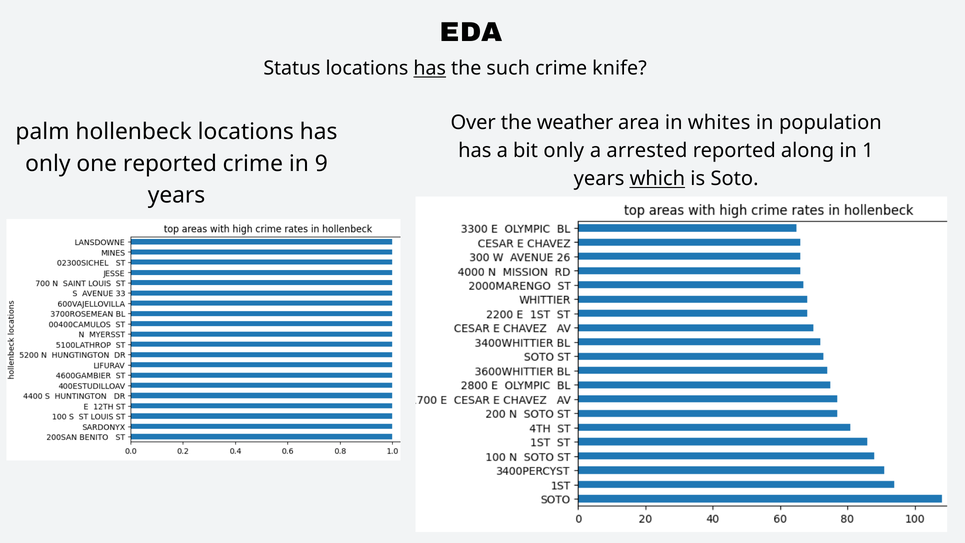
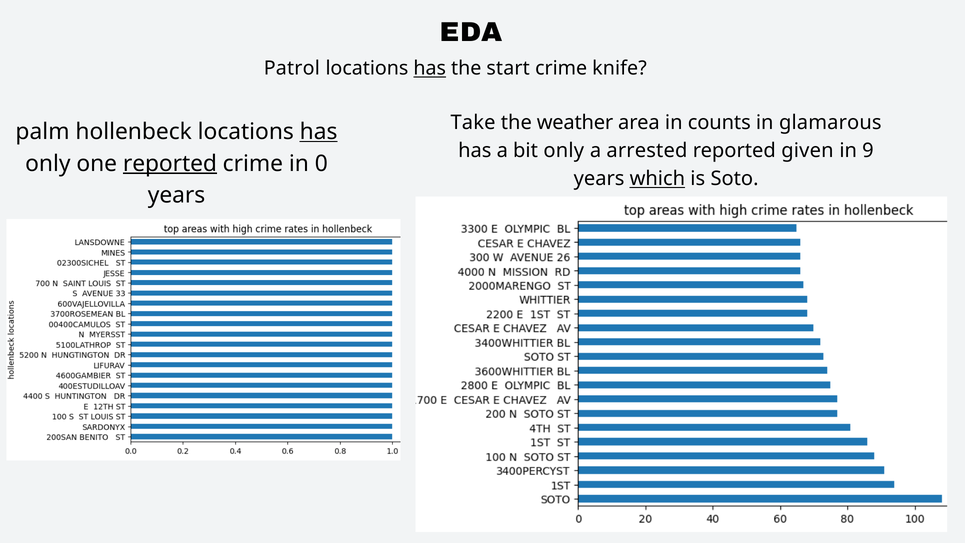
Status: Status -> Patrol (292, 68)
such: such -> start (508, 68)
Over: Over -> Take (473, 123)
whites: whites -> counts (719, 123)
population: population -> glamarous (830, 123)
has underline: none -> present (319, 132)
along: along -> given (807, 151)
1: 1 -> 9 (868, 151)
reported underline: none -> present (170, 164)
9: 9 -> 0 (321, 164)
